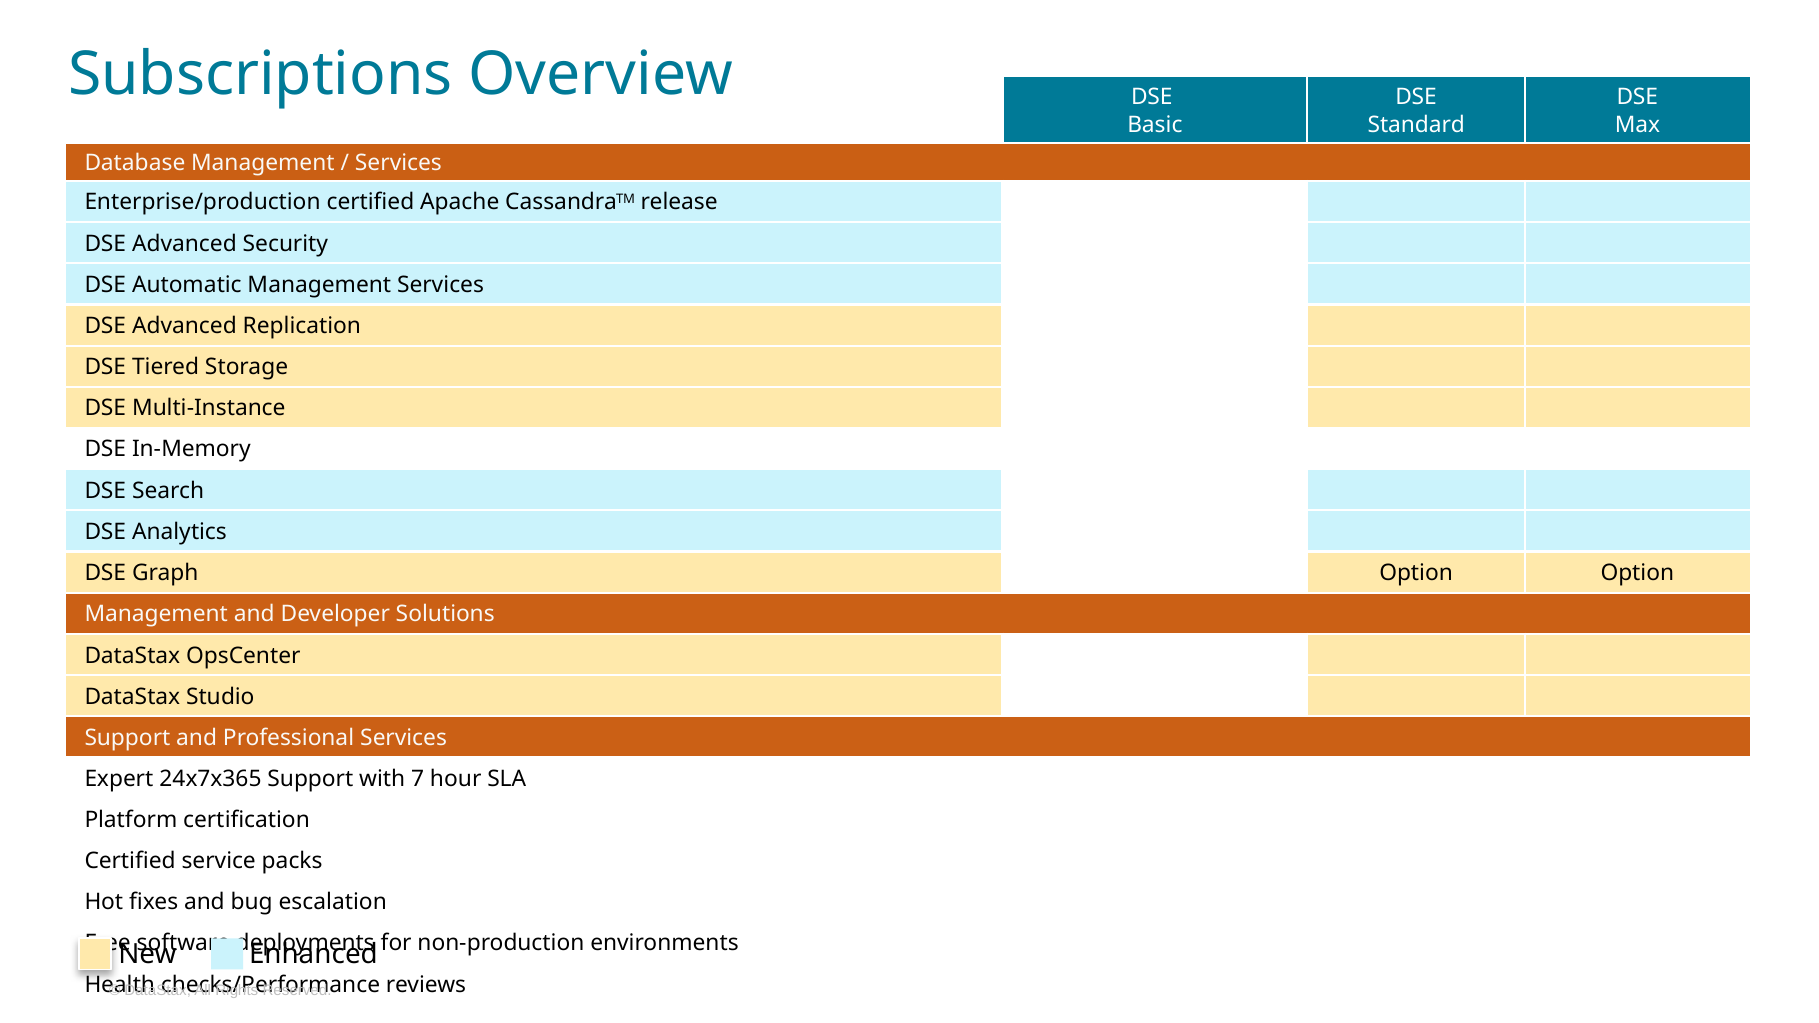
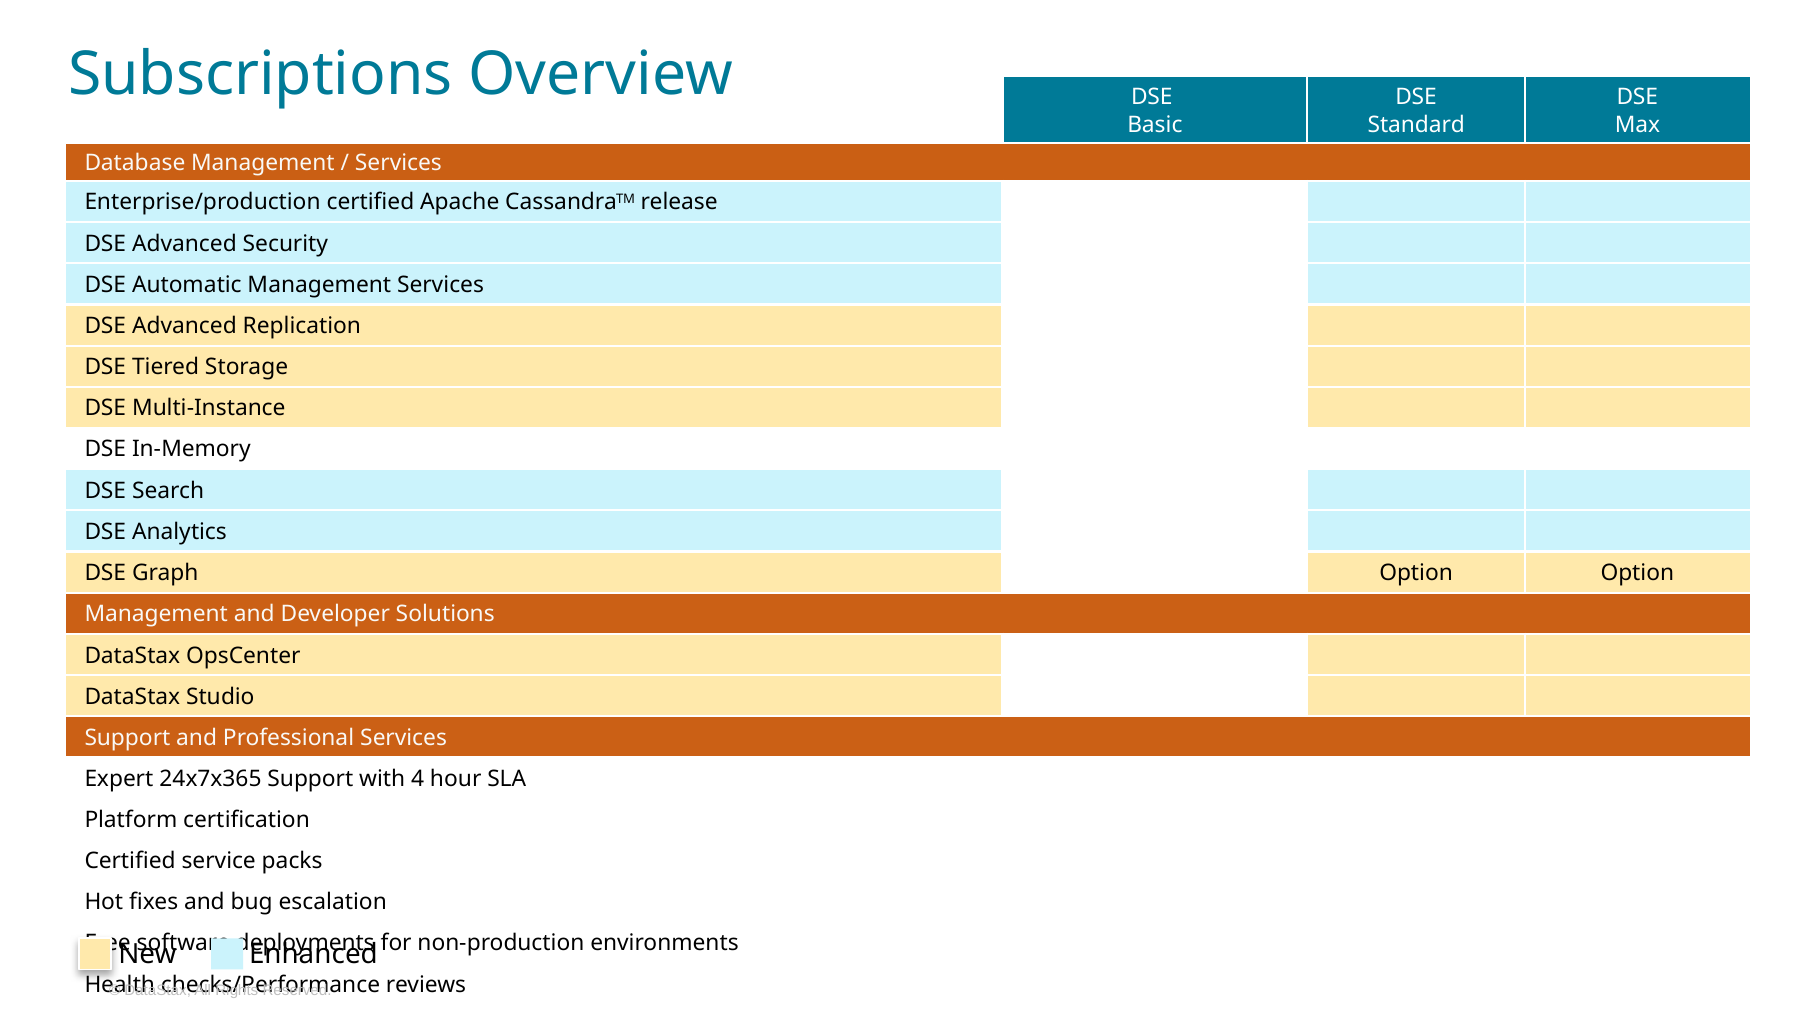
7: 7 -> 4 (418, 779)
